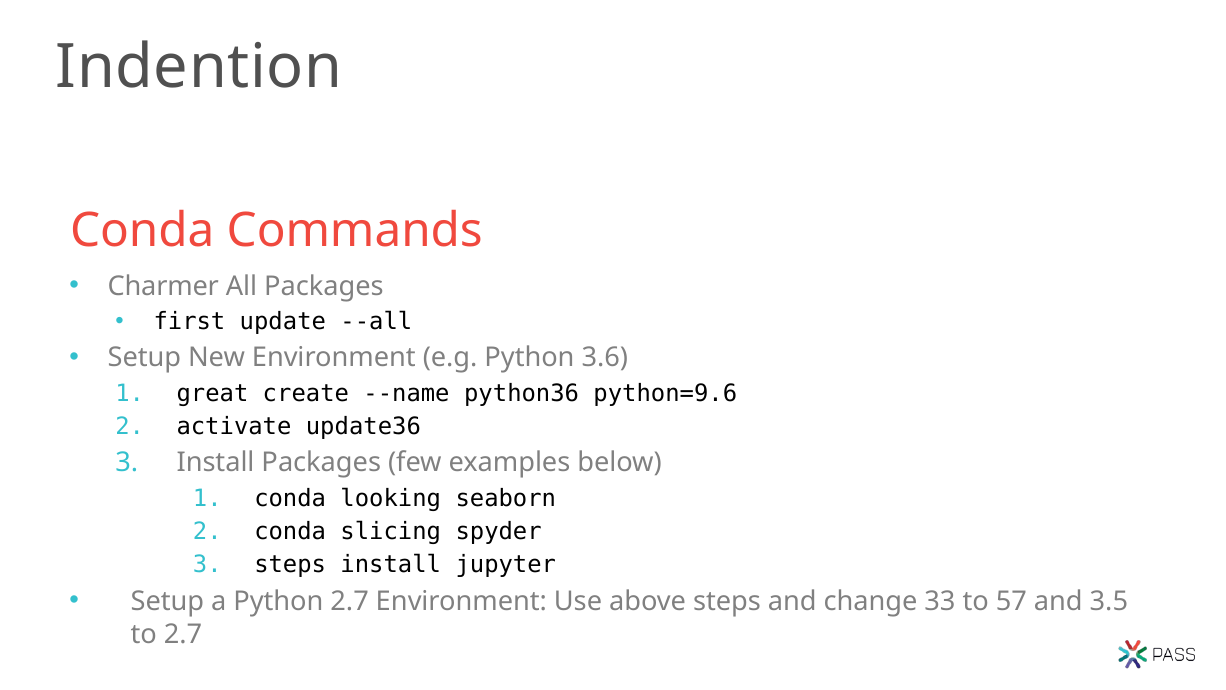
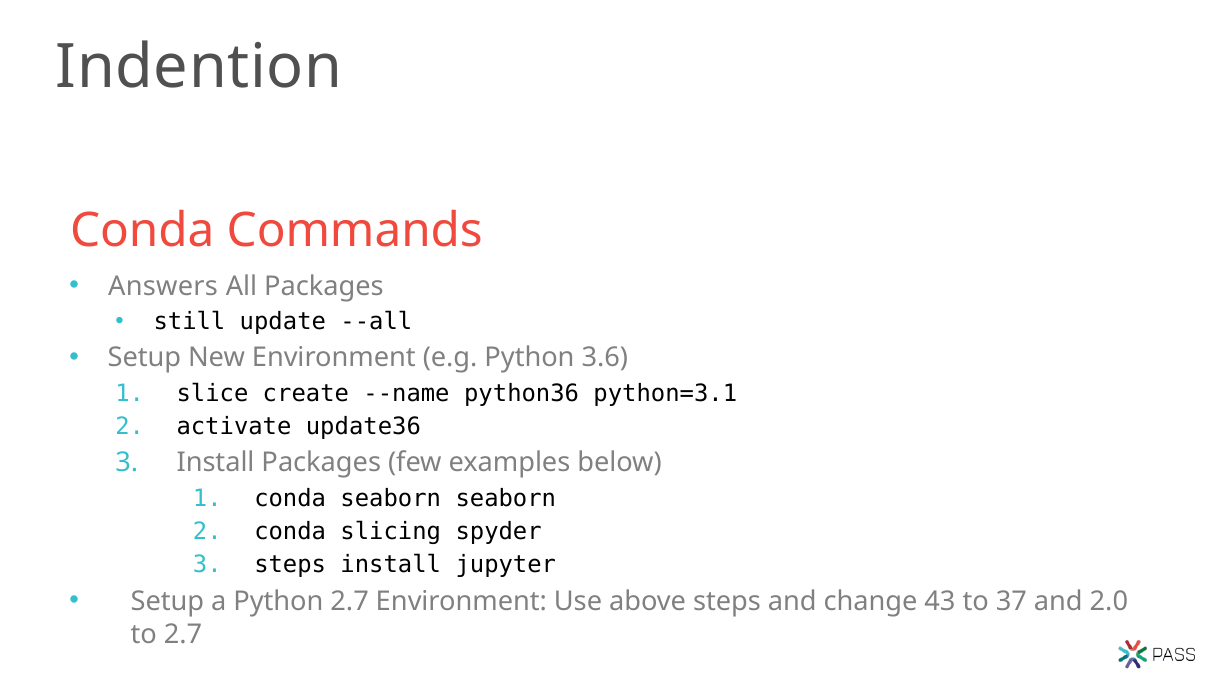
Charmer: Charmer -> Answers (163, 286)
first: first -> still (189, 321)
great: great -> slice (212, 393)
python=9.6: python=9.6 -> python=3.1 (665, 393)
conda looking: looking -> seaborn (391, 498)
33: 33 -> 43 (940, 601)
57: 57 -> 37 (1011, 601)
3.5: 3.5 -> 2.0 (1109, 601)
